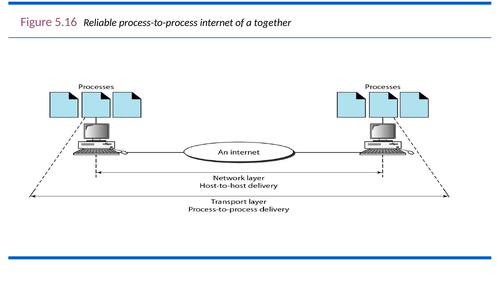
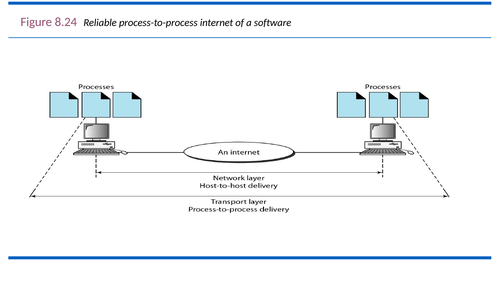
5.16: 5.16 -> 8.24 (66, 22)
together: together -> software (273, 23)
